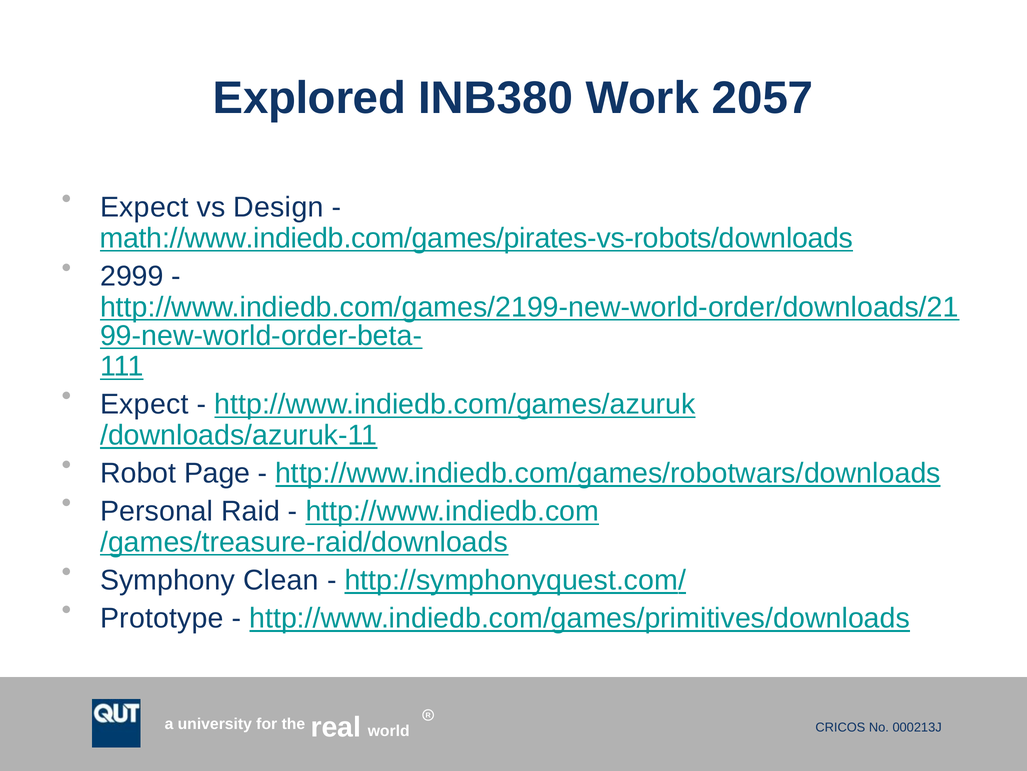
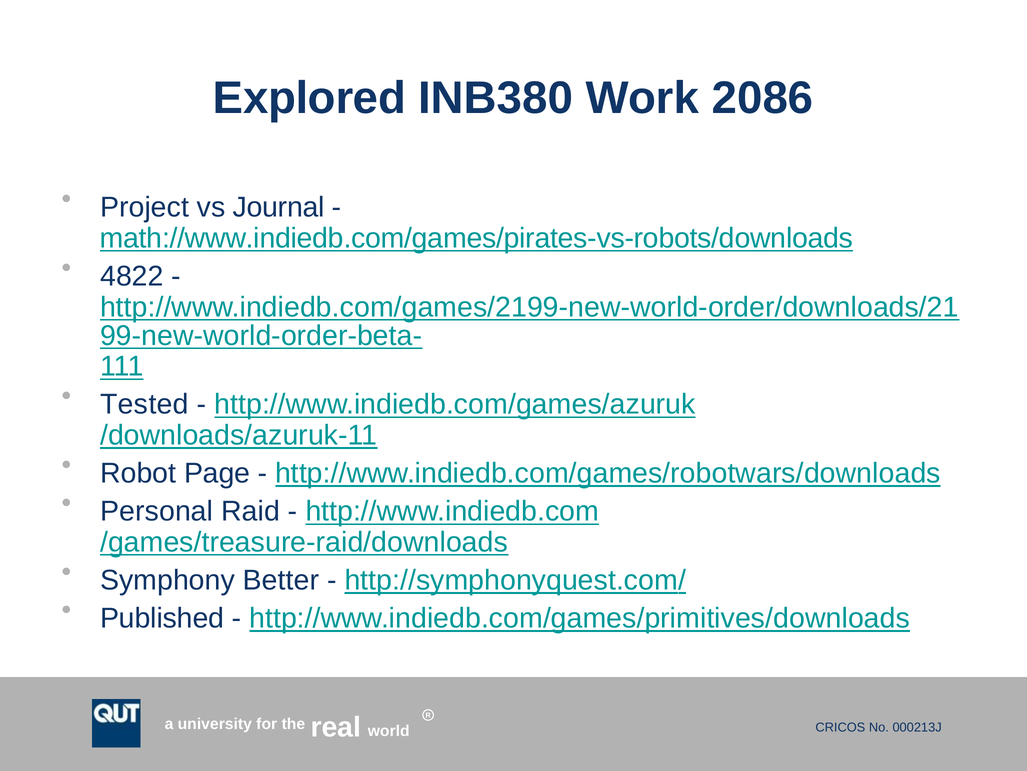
2057: 2057 -> 2086 (763, 98)
Expect: Expect -> Project (145, 207)
Design: Design -> Journal (279, 207)
2999: 2999 -> 4822 (132, 276)
Expect: Expect -> Tested (144, 404)
Clean: Clean -> Better (281, 580)
Prototype: Prototype -> Published (162, 618)
